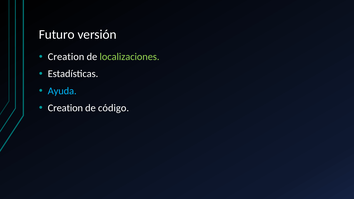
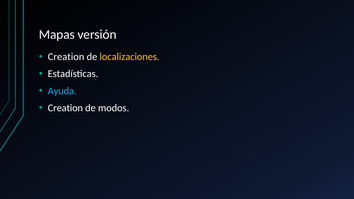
Futuro: Futuro -> Mapas (57, 34)
localizaciones colour: light green -> yellow (130, 57)
código: código -> modos (114, 108)
